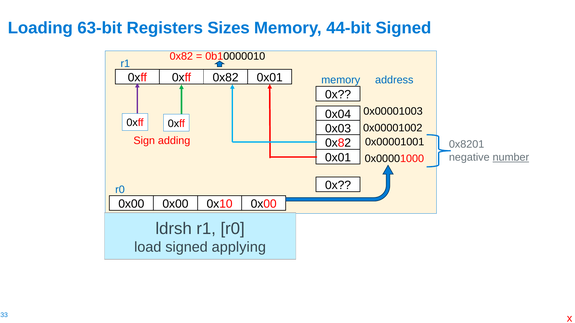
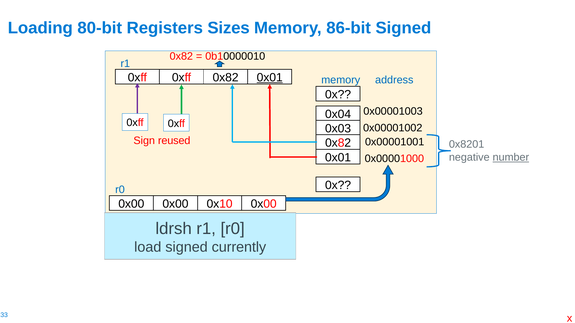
63-bit: 63-bit -> 80-bit (100, 28)
44-bit: 44-bit -> 86-bit (349, 28)
0x01 underline: none -> present (270, 78)
adding: adding -> reused (174, 141)
applying: applying -> currently (239, 247)
